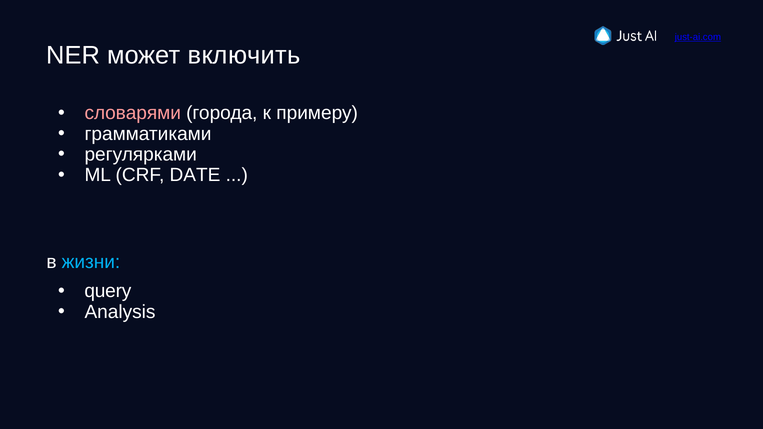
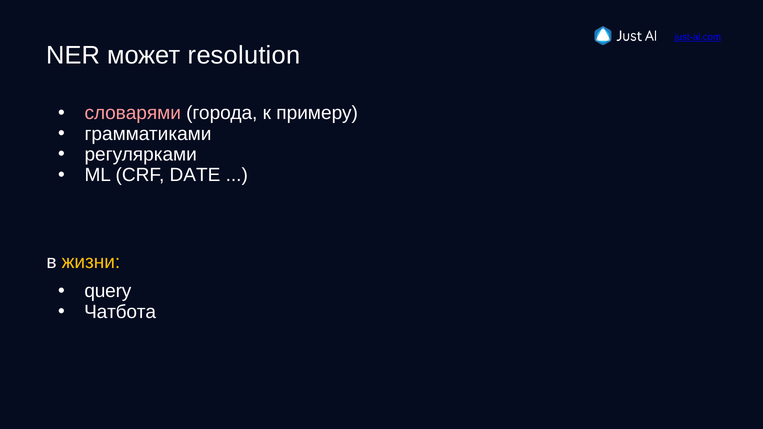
включить: включить -> resolution (244, 55)
жизни colour: light blue -> yellow (91, 262)
Analysis: Analysis -> Чатбота (120, 312)
